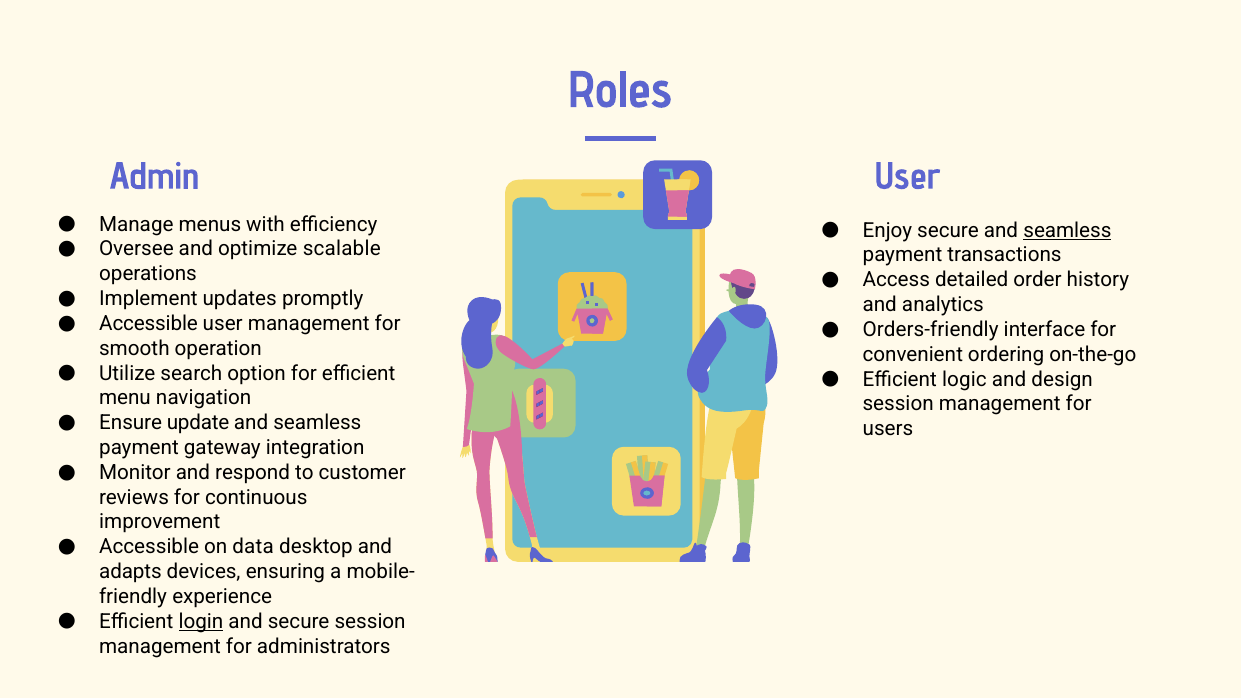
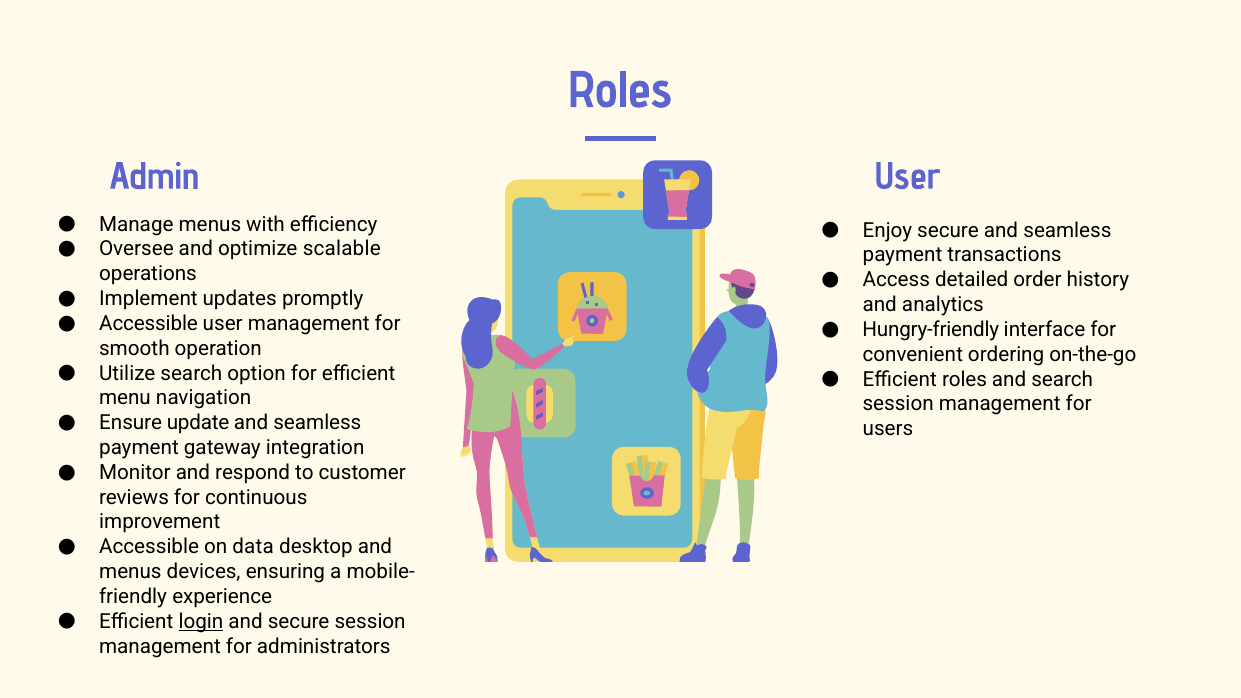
seamless underline: present -> none (1067, 230)
Orders-friendly: Orders-friendly -> Hungry-friendly (931, 330)
Efficient logic: logic -> roles (964, 379)
and design: design -> search (1062, 379)
adapts: adapts -> menus (130, 572)
